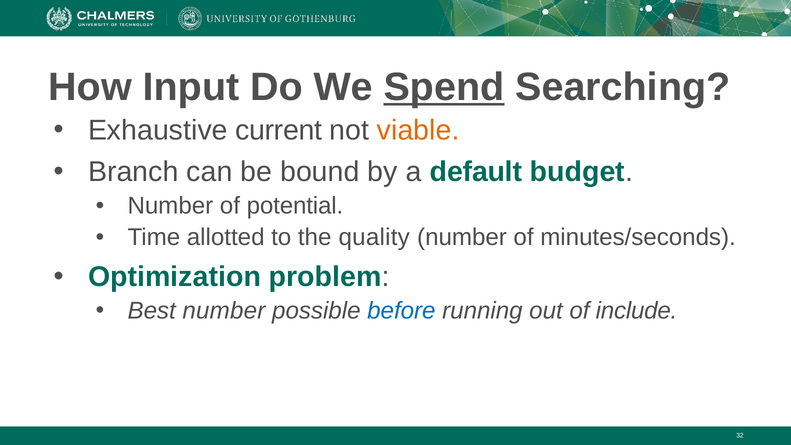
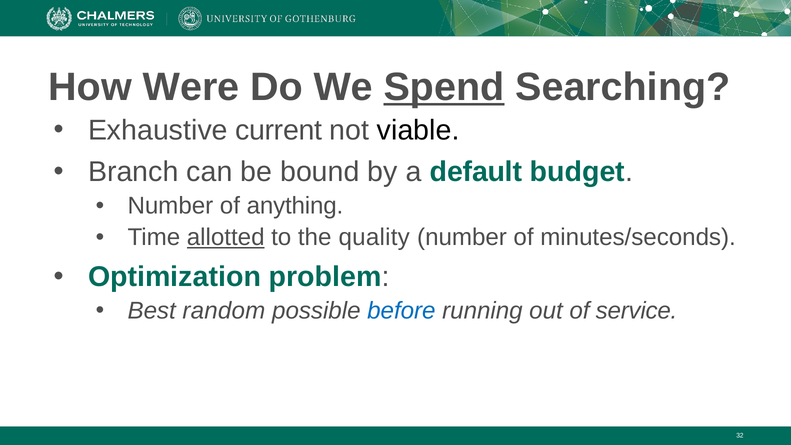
Input: Input -> Were (191, 87)
viable colour: orange -> black (418, 130)
potential: potential -> anything (295, 206)
allotted underline: none -> present (226, 237)
Best number: number -> random (224, 311)
include: include -> service (637, 311)
